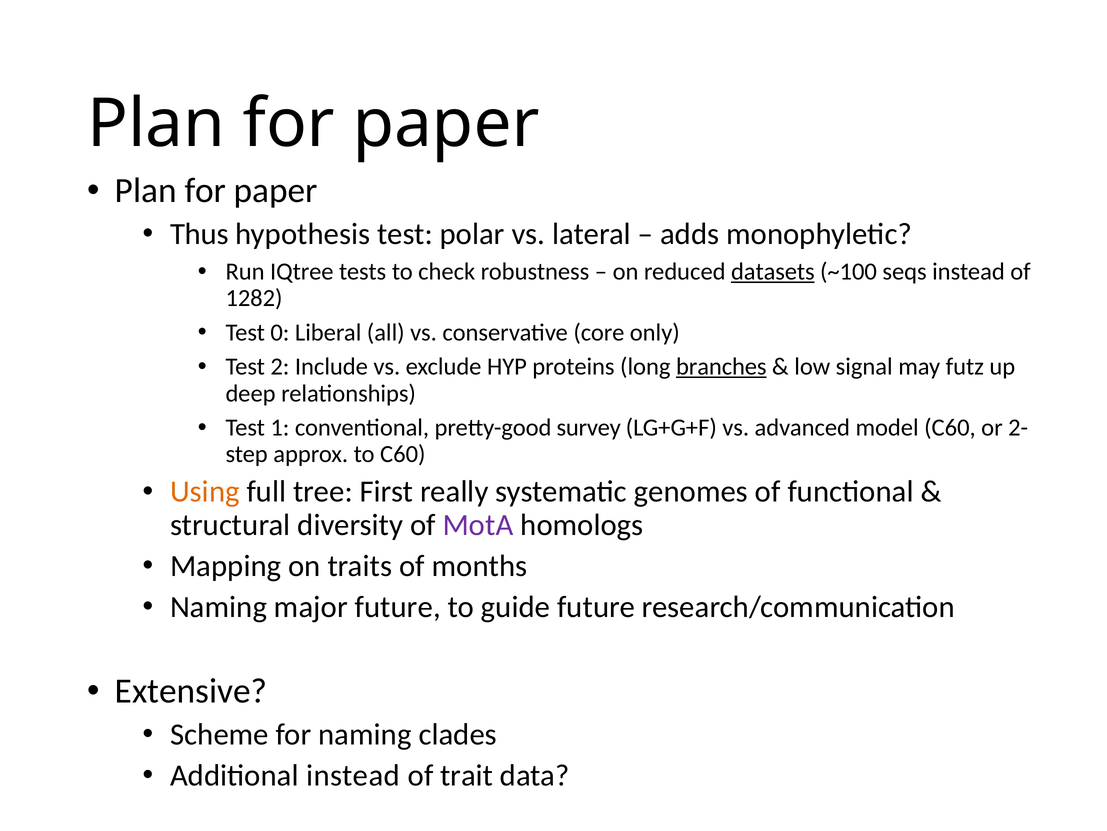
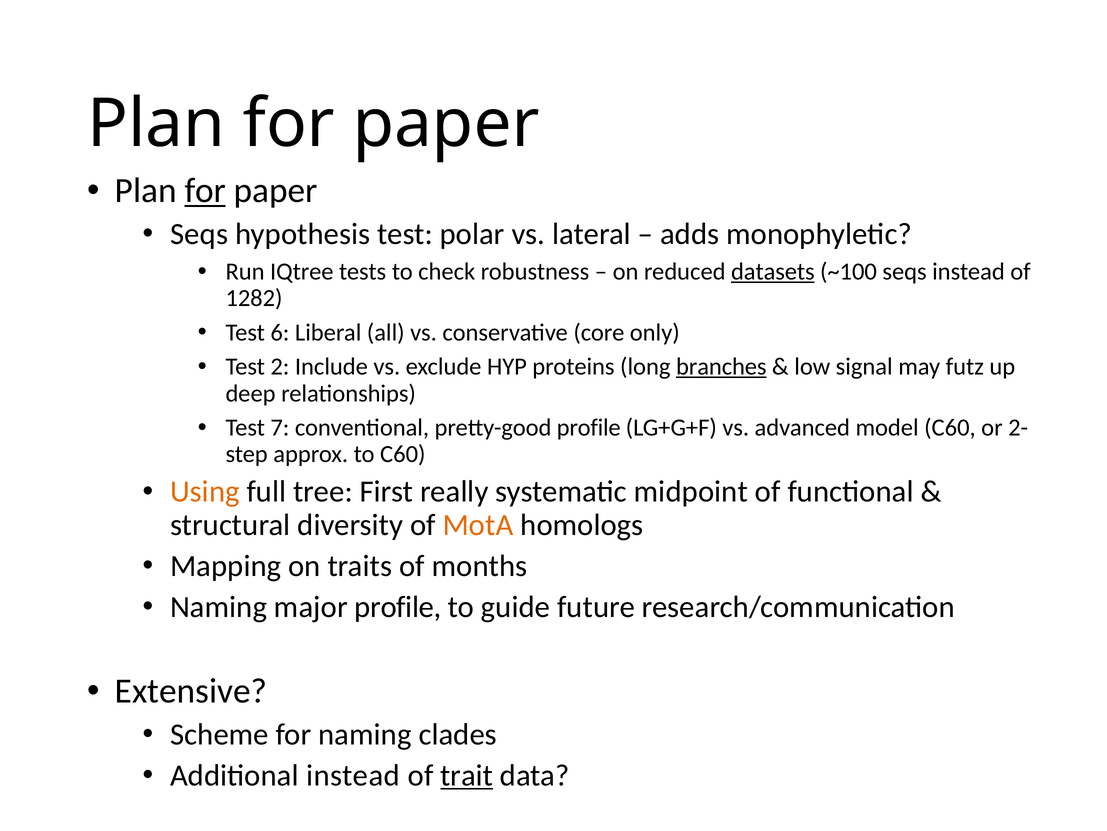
for underline: none -> present (205, 191)
Thus: Thus -> Seqs (199, 234)
0: 0 -> 6 (280, 332)
1: 1 -> 7 (280, 427)
pretty-good survey: survey -> profile (589, 427)
genomes: genomes -> midpoint (691, 491)
MotA colour: purple -> orange (478, 525)
major future: future -> profile (398, 606)
trait underline: none -> present (467, 775)
